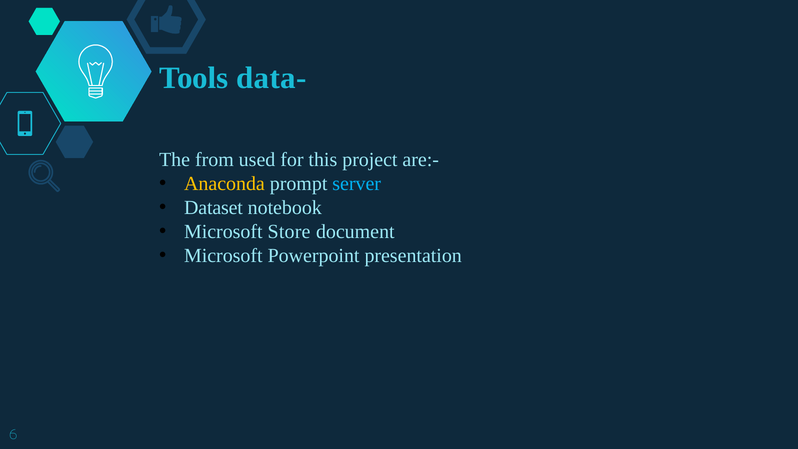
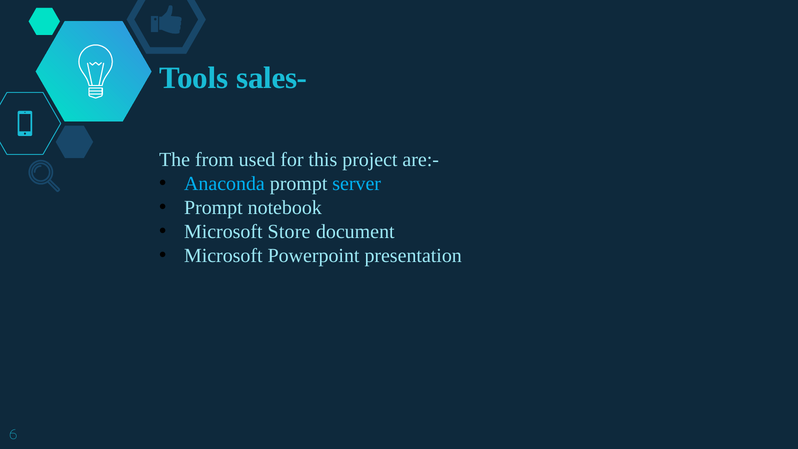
data-: data- -> sales- (272, 78)
Anaconda colour: yellow -> light blue (224, 184)
Dataset: Dataset -> Prompt (213, 208)
